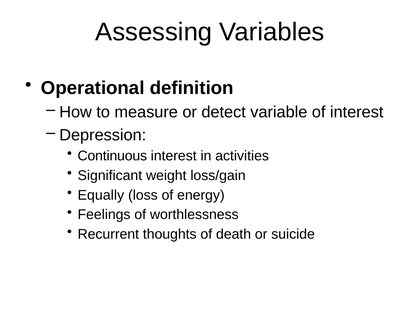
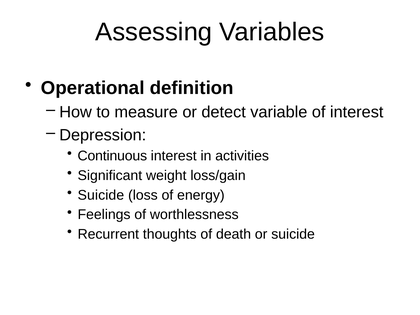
Equally: Equally -> Suicide (101, 195)
